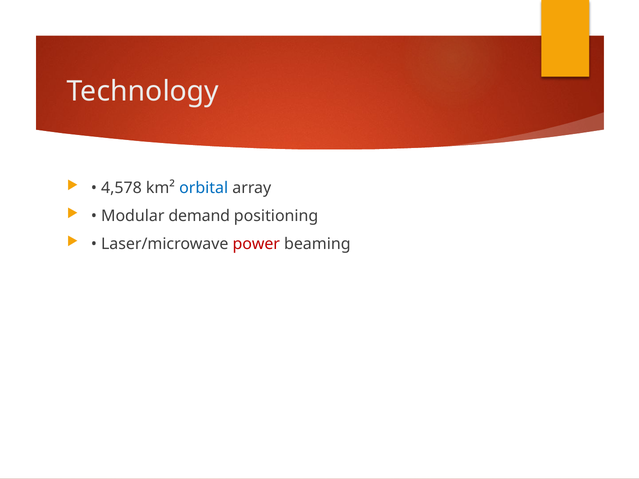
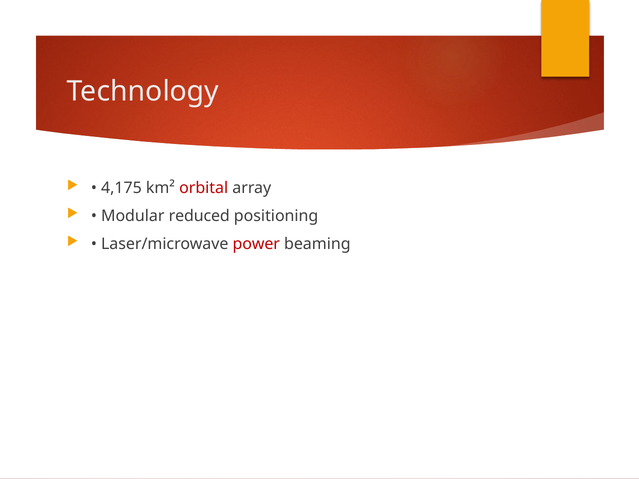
4,578: 4,578 -> 4,175 (121, 188)
orbital colour: blue -> red (204, 188)
demand: demand -> reduced (199, 216)
